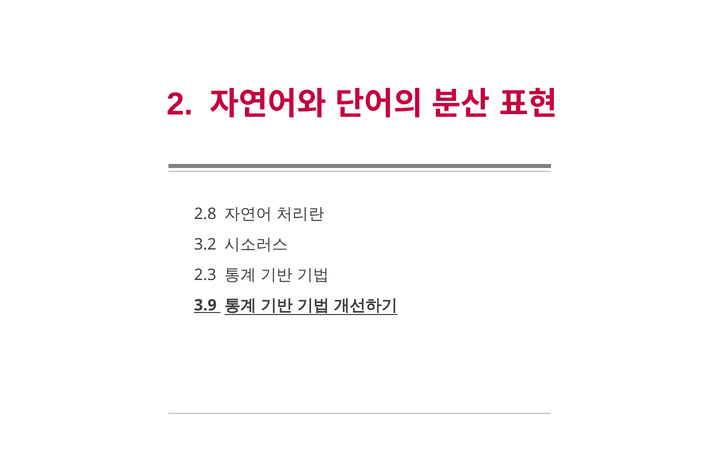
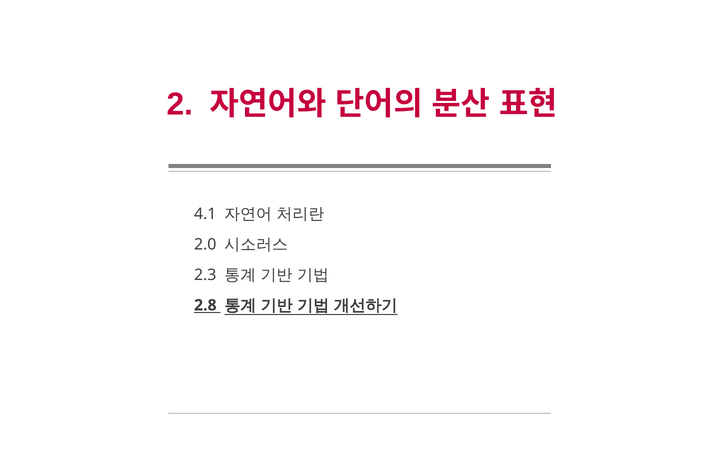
2.8: 2.8 -> 4.1 (205, 214)
3.2: 3.2 -> 2.0 (205, 245)
3.9: 3.9 -> 2.8 (205, 305)
